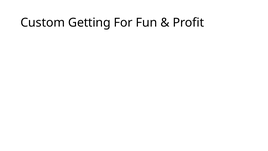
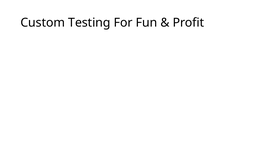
Getting: Getting -> Testing (89, 23)
